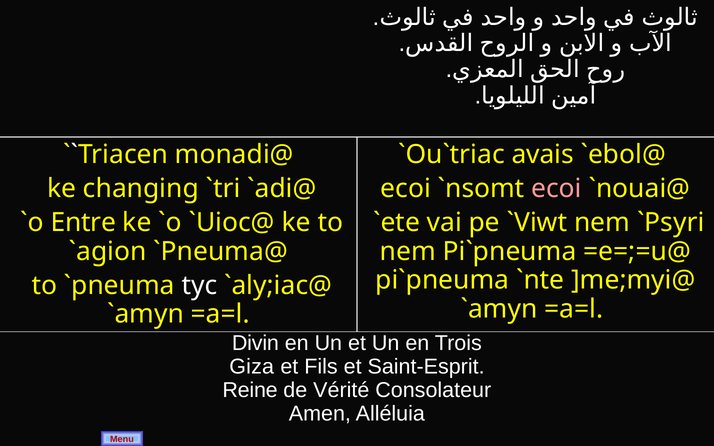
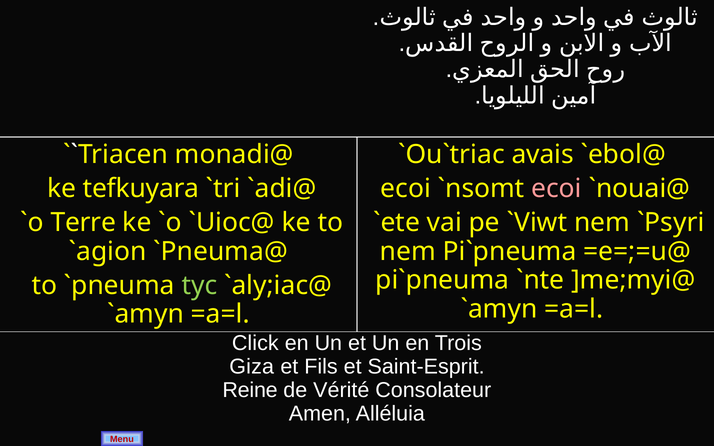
changing: changing -> tefkuyara (141, 189)
Entre: Entre -> Terre (83, 223)
tyc colour: white -> light green (200, 286)
Divin: Divin -> Click (255, 343)
